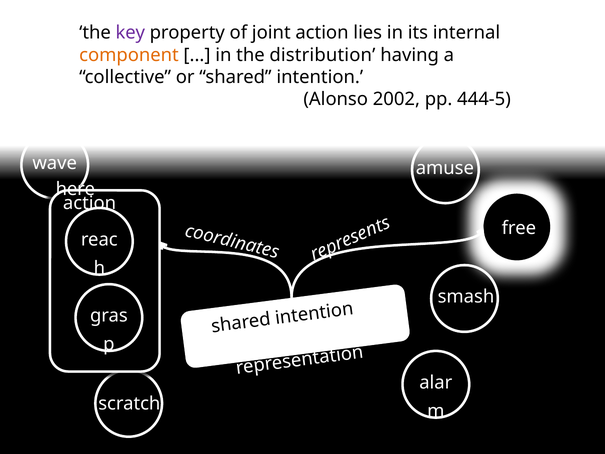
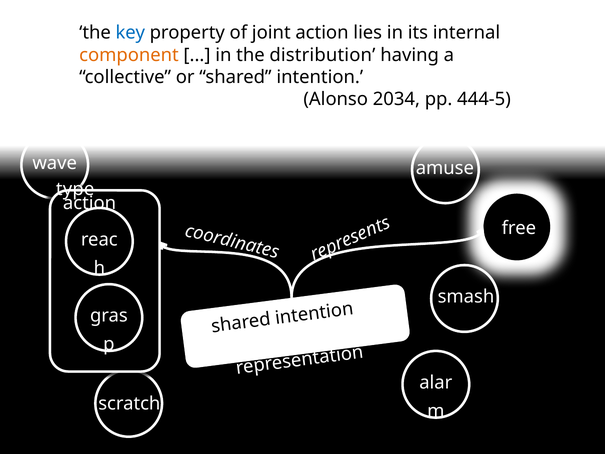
key colour: purple -> blue (130, 33)
2002: 2002 -> 2034 (396, 99)
here: here -> type (75, 189)
